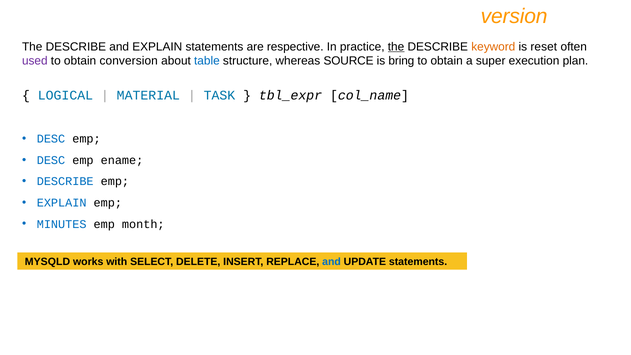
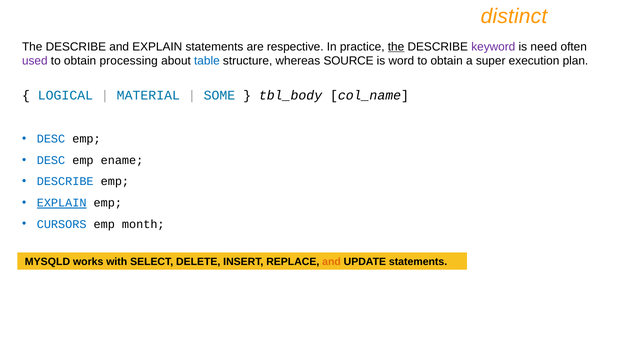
version: version -> distinct (514, 16)
keyword colour: orange -> purple (493, 47)
reset: reset -> need (544, 47)
conversion: conversion -> processing (129, 61)
bring: bring -> word (401, 61)
TASK: TASK -> SOME (219, 95)
tbl_expr: tbl_expr -> tbl_body (291, 95)
EXPLAIN underline: none -> present (62, 203)
MINUTES: MINUTES -> CURSORS (62, 224)
and colour: blue -> orange (332, 262)
